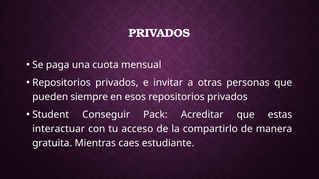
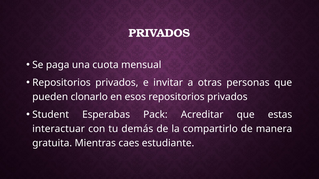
siempre: siempre -> clonarlo (89, 97)
Conseguir: Conseguir -> Esperabas (106, 115)
acceso: acceso -> demás (137, 129)
